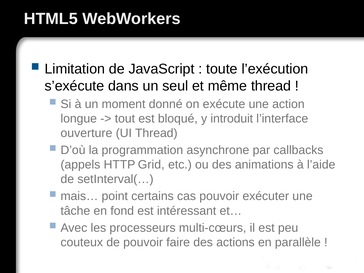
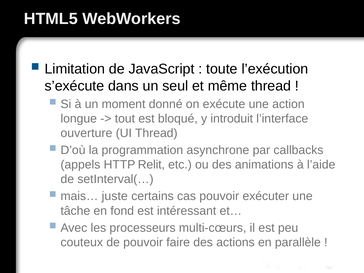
Grid: Grid -> Relit (151, 165)
point: point -> juste (115, 196)
